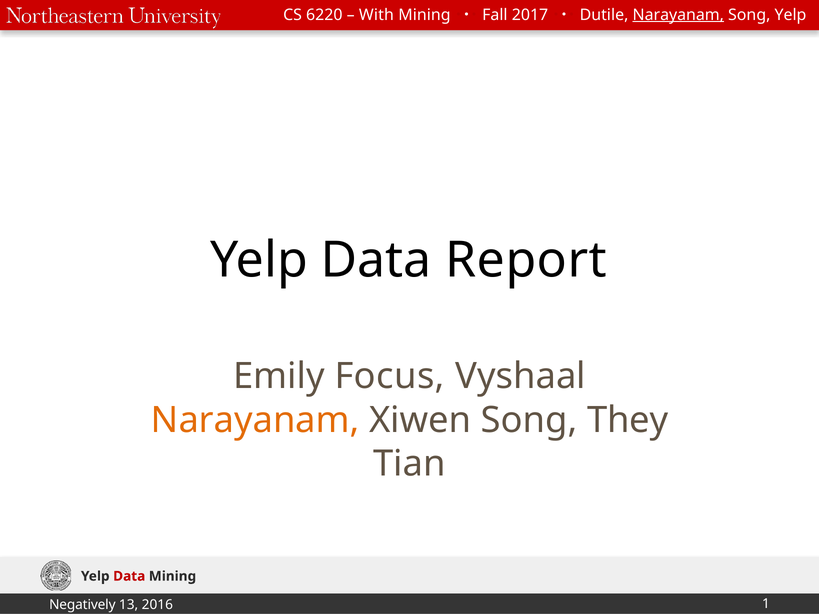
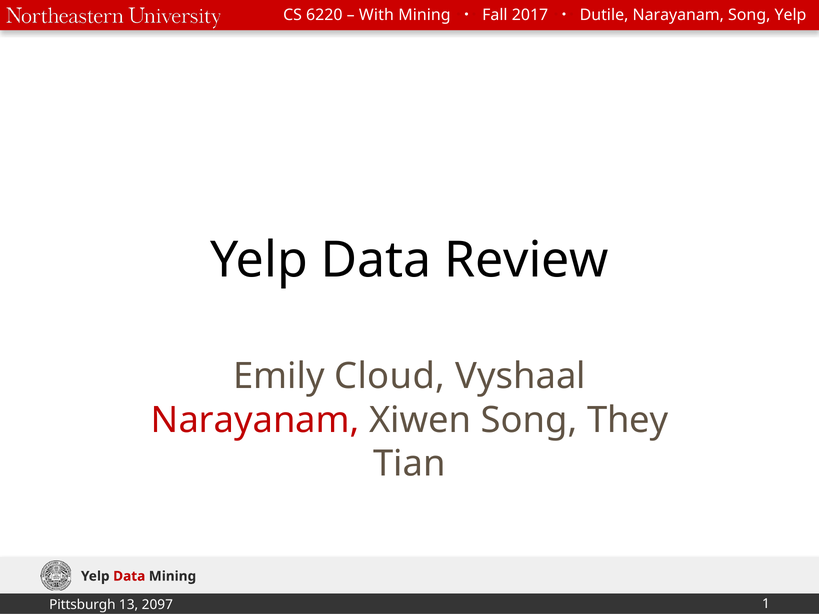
Narayanam underline: present -> none (678, 15)
Report: Report -> Review (526, 260)
Focus: Focus -> Cloud (390, 377)
Narayanam colour: orange -> red (255, 420)
Negatively: Negatively -> Pittsburgh (82, 605)
2016: 2016 -> 2097 (157, 605)
